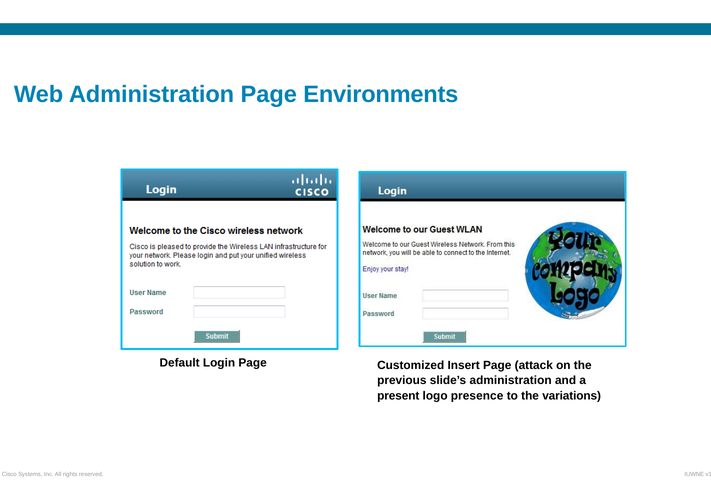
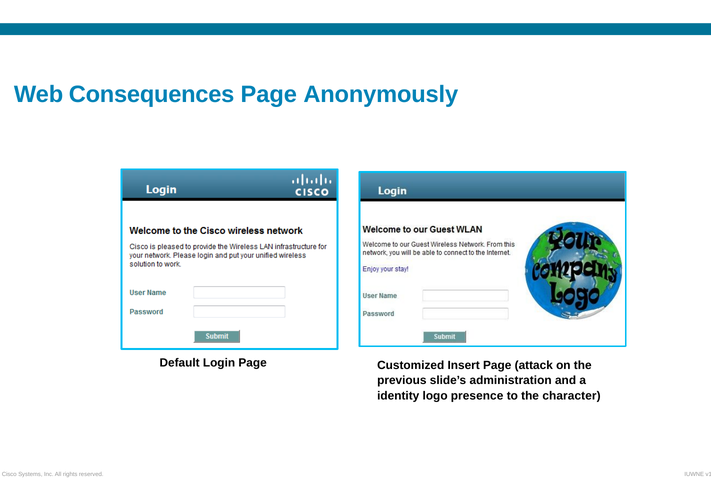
Web Administration: Administration -> Consequences (152, 94)
Environments: Environments -> Anonymously (381, 94)
present: present -> identity (398, 395)
variations: variations -> character (572, 395)
